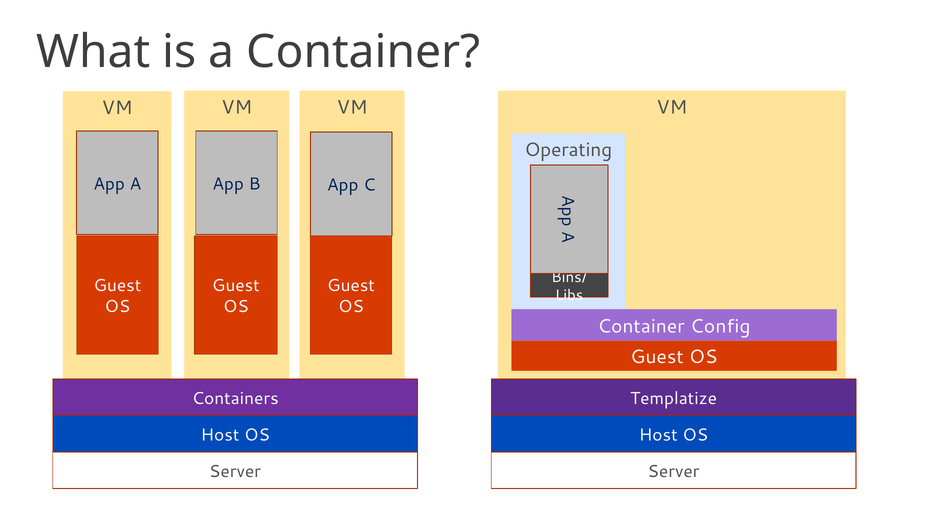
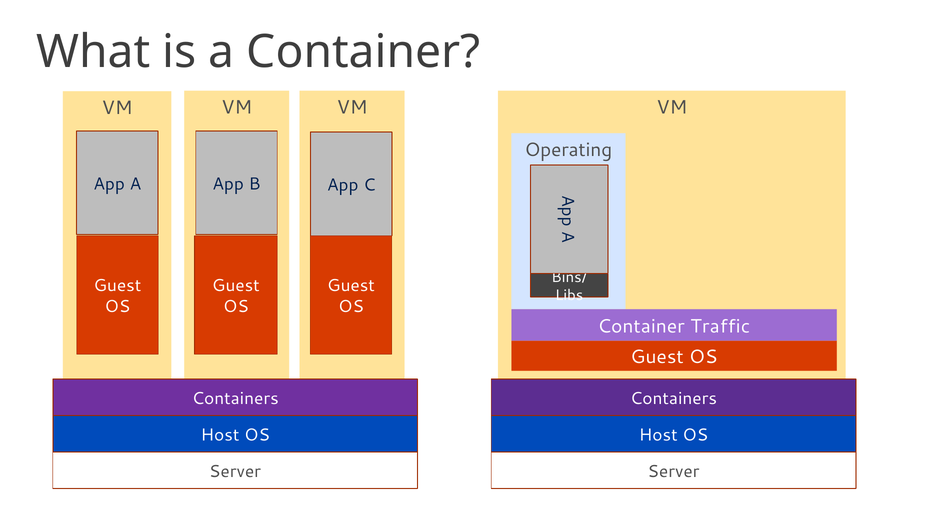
Config: Config -> Traffic (720, 326)
Templatize: Templatize -> Containers (674, 399)
